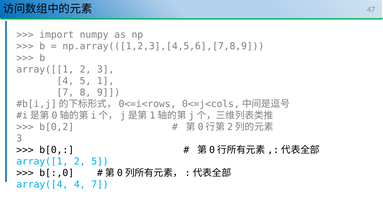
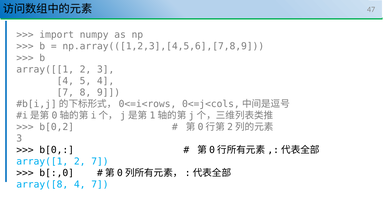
5 1: 1 -> 4 (106, 81)
2 5: 5 -> 7 (100, 161)
array([4: array([4 -> array([8 (42, 184)
